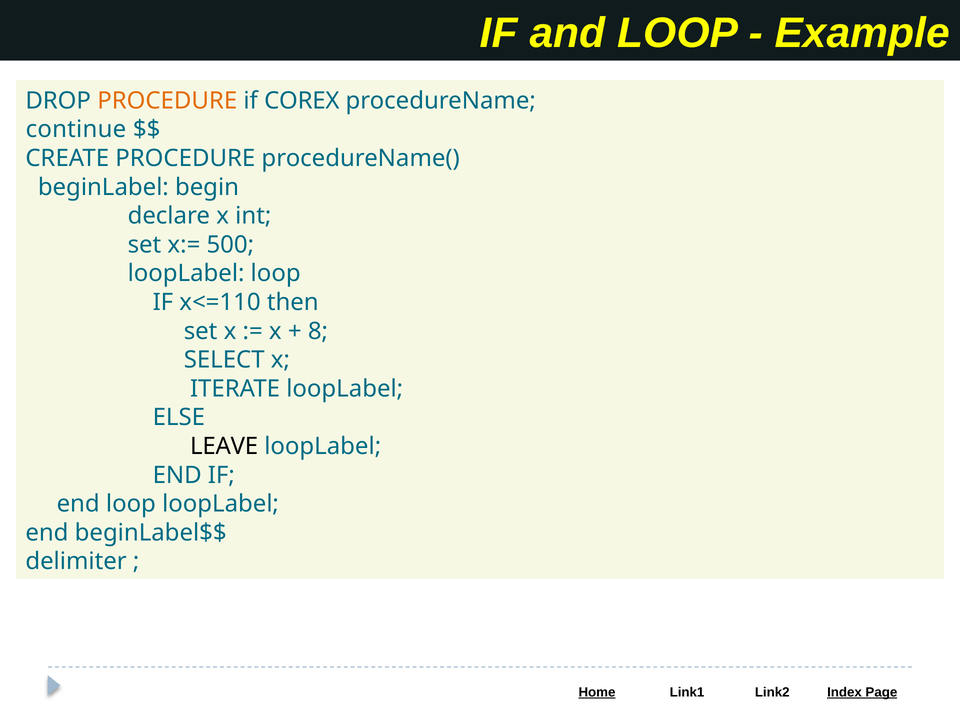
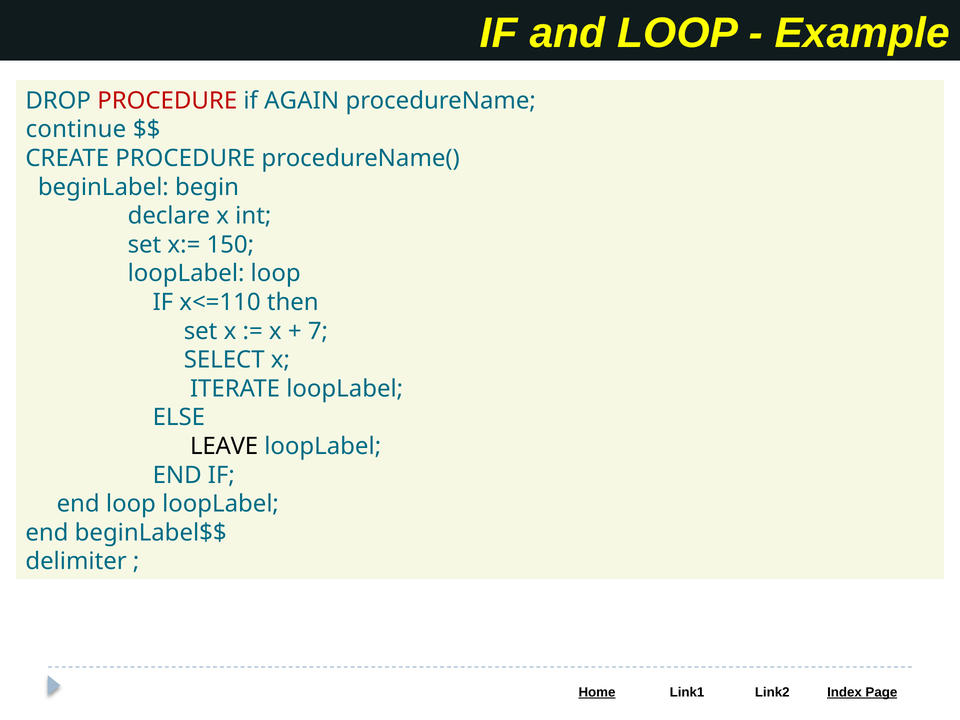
PROCEDURE colour: orange -> red (167, 101)
COREX: COREX -> AGAIN (302, 101)
500: 500 -> 150 (230, 245)
8: 8 -> 7 (318, 331)
